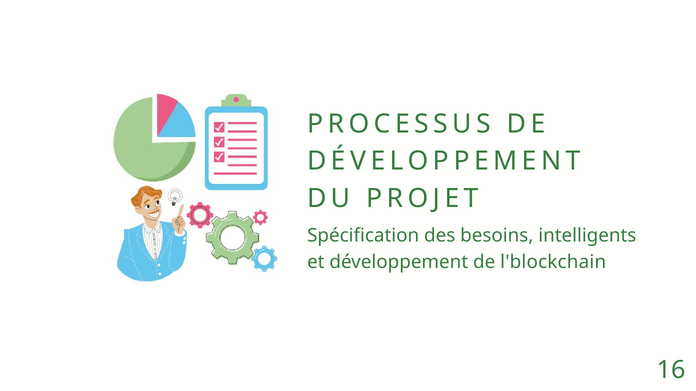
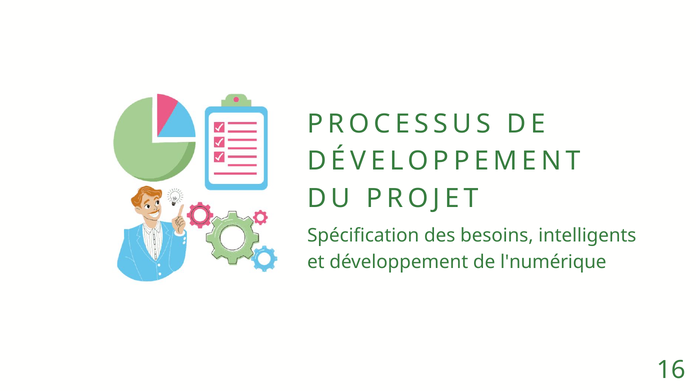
l'blockchain: l'blockchain -> l'numérique (553, 262)
